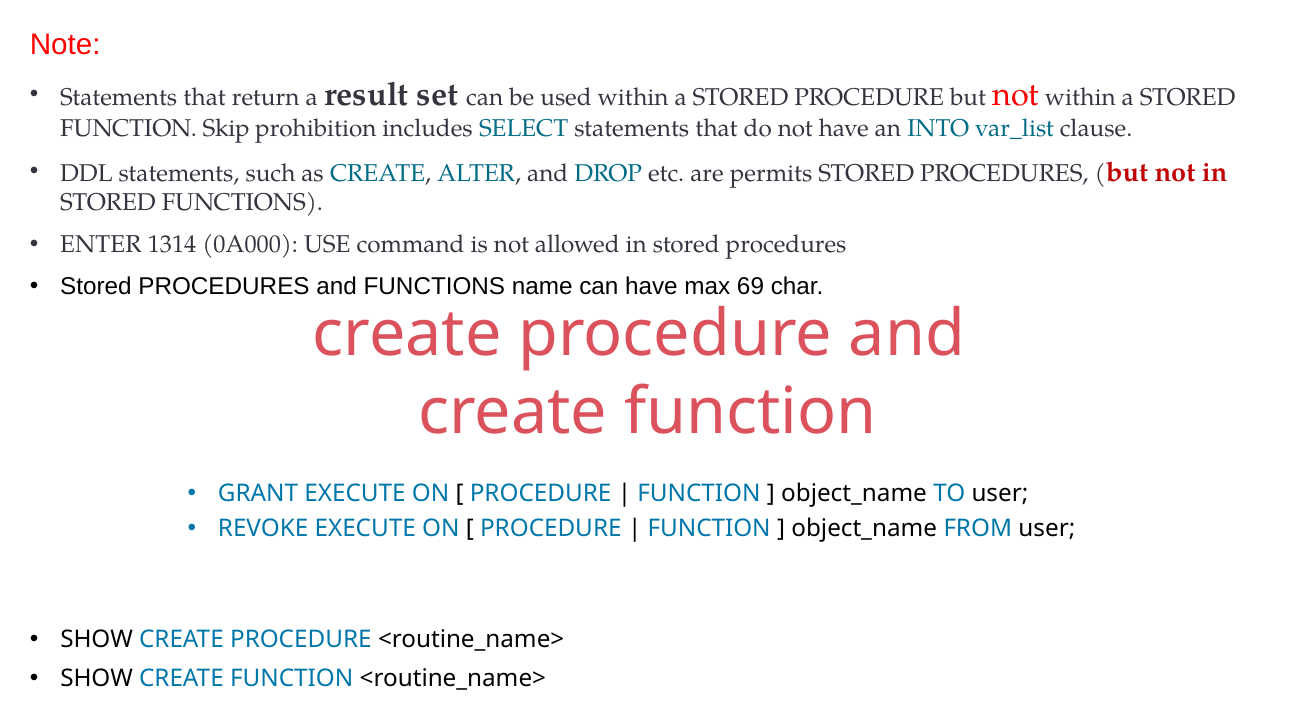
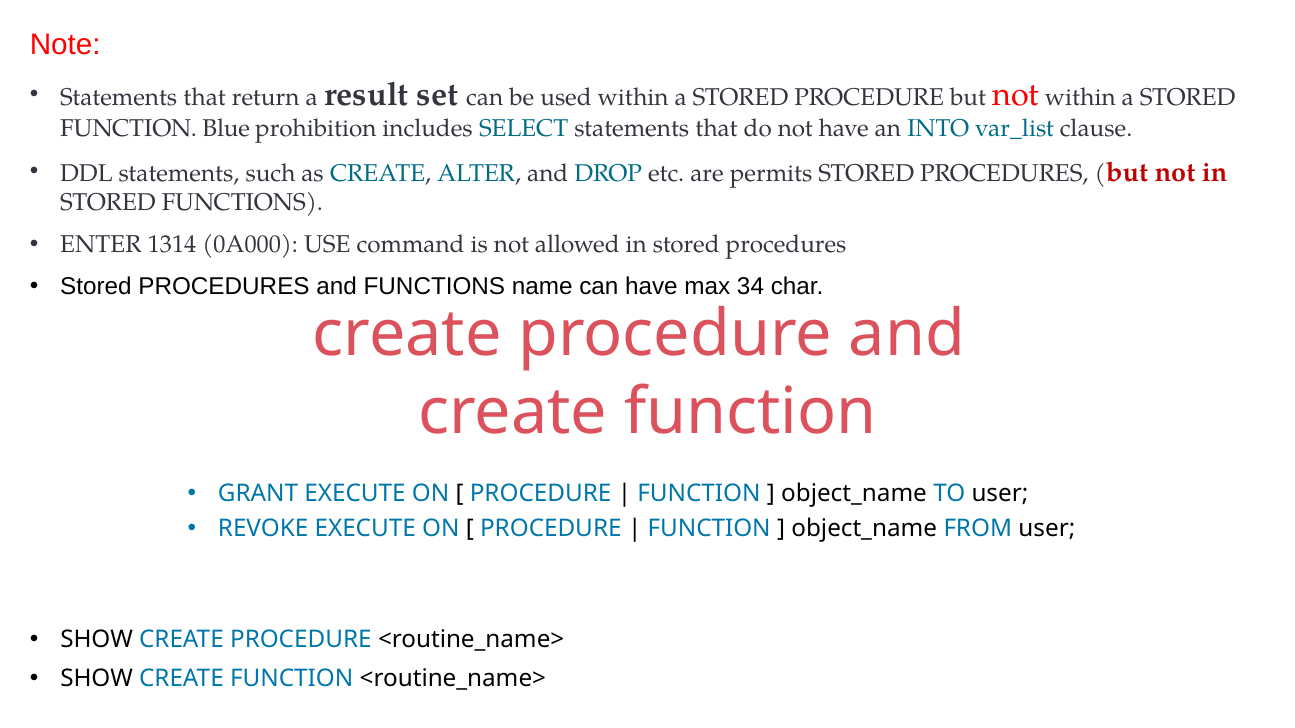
Skip: Skip -> Blue (226, 128)
69: 69 -> 34 (750, 287)
